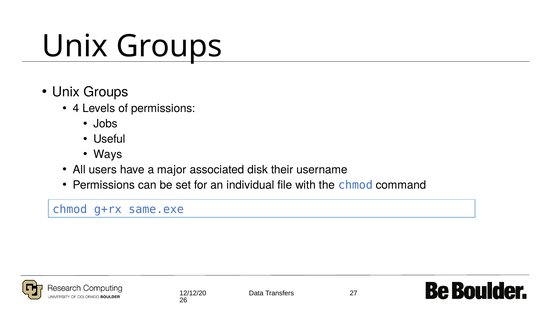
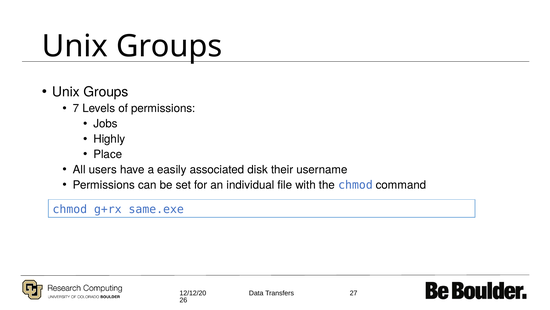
4: 4 -> 7 (76, 108)
Useful: Useful -> Highly (109, 139)
Ways: Ways -> Place (108, 154)
major: major -> easily (172, 169)
